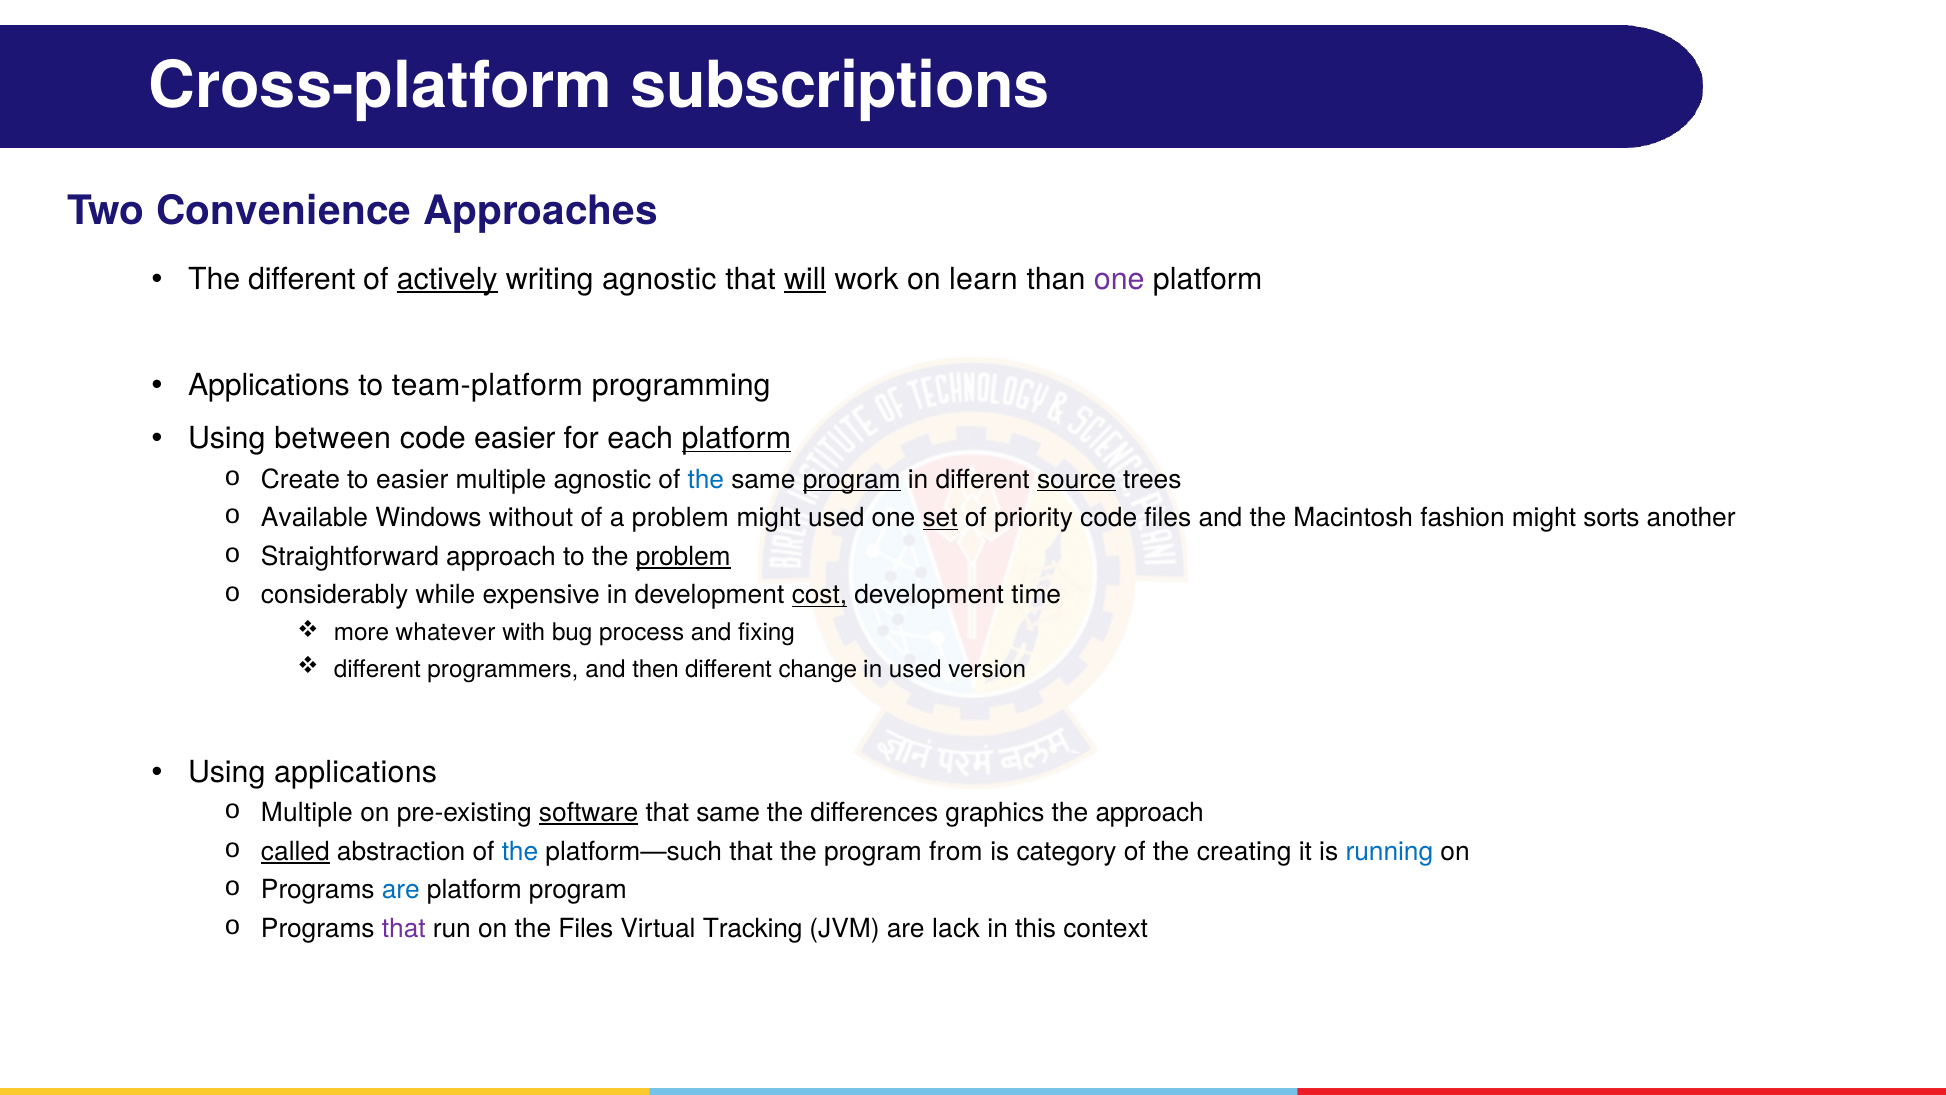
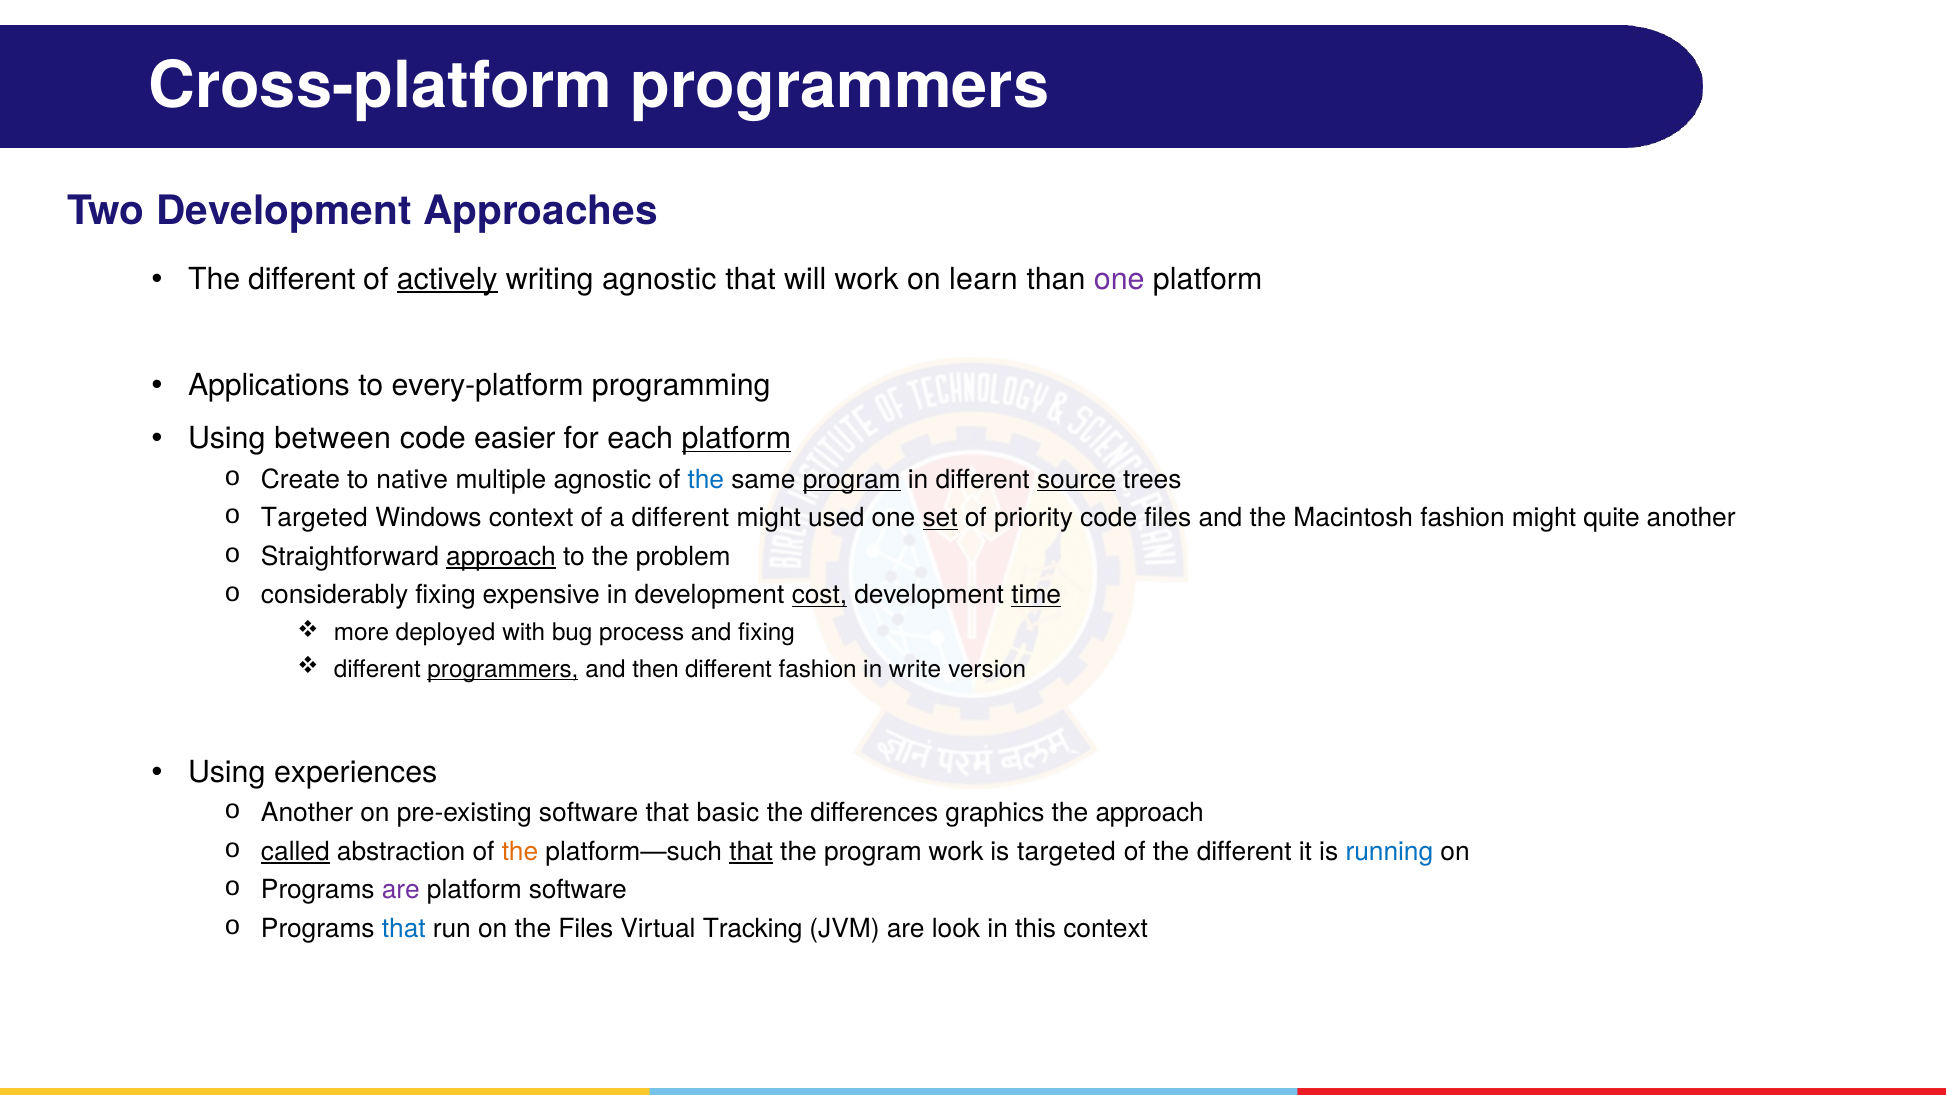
Cross-platform subscriptions: subscriptions -> programmers (840, 86)
Two Convenience: Convenience -> Development (284, 211)
will underline: present -> none (805, 279)
team-platform: team-platform -> every-platform (488, 385)
to easier: easier -> native (412, 479)
Available: Available -> Targeted (314, 518)
Windows without: without -> context (531, 518)
a problem: problem -> different (680, 518)
sorts: sorts -> quite (1612, 518)
approach underline: none -> present (501, 556)
problem underline: present -> none (683, 556)
considerably while: while -> fixing (446, 595)
time underline: none -> present (1036, 595)
whatever: whatever -> deployed (446, 633)
programmers underline: none -> present (503, 669)
different change: change -> fashion (818, 669)
in used: used -> write (915, 669)
Using applications: applications -> experiences (356, 772)
Multiple: Multiple -> Another (307, 813)
software underline: present -> none (589, 813)
that same: same -> basic (728, 813)
the colour: blue -> orange (520, 851)
that underline: none -> present (751, 851)
program from: from -> work (956, 851)
is category: category -> targeted (1066, 851)
of the creating: creating -> different (1244, 851)
are colour: blue -> purple (401, 890)
platform program: program -> software (578, 890)
that colour: purple -> blue (404, 928)
lack: lack -> look (956, 928)
